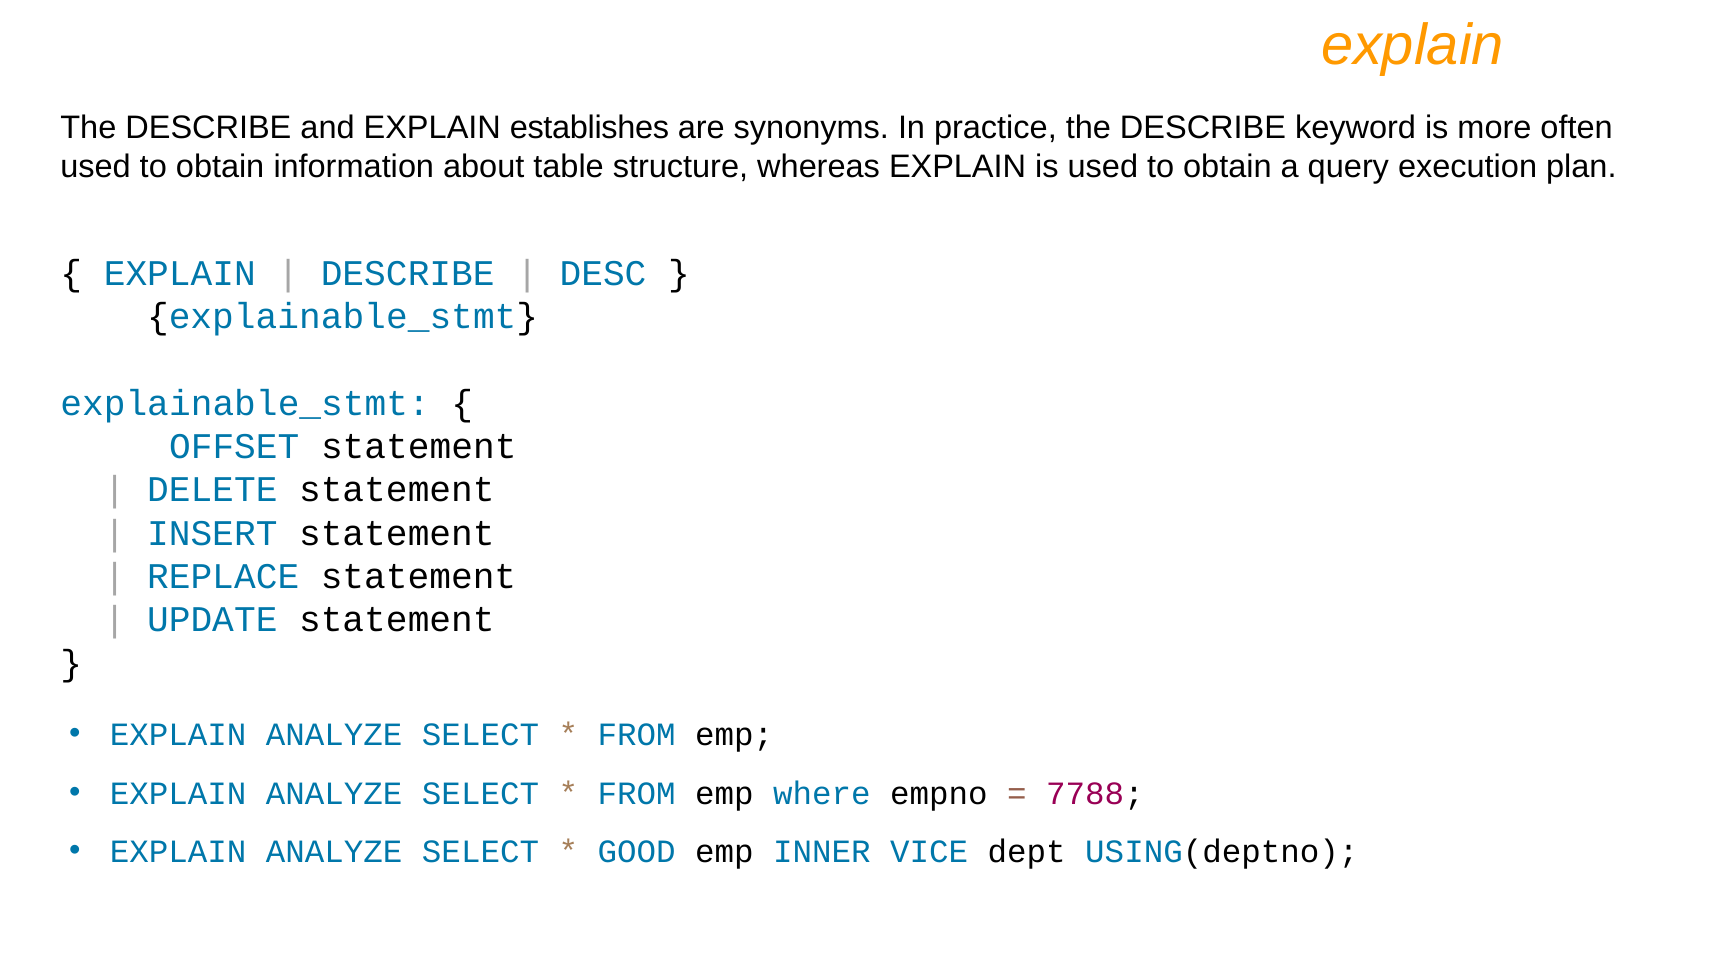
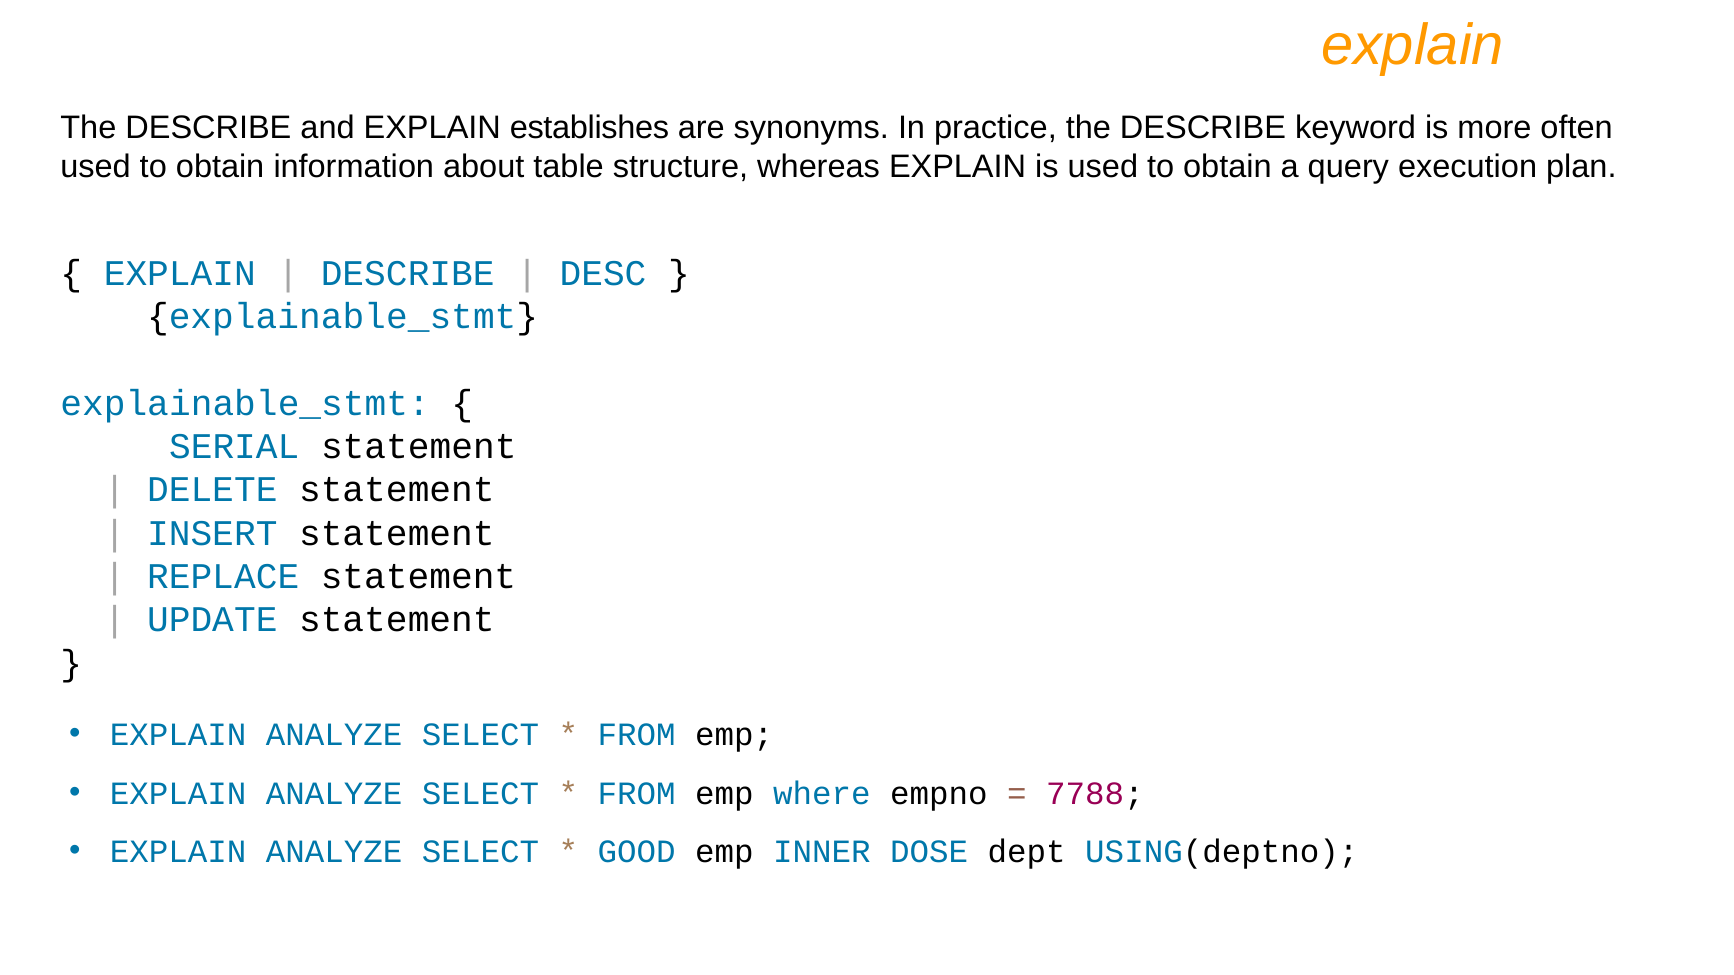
OFFSET: OFFSET -> SERIAL (234, 447)
VICE: VICE -> DOSE (929, 852)
